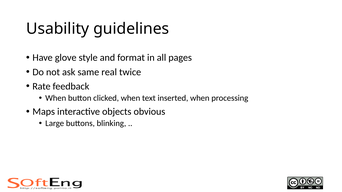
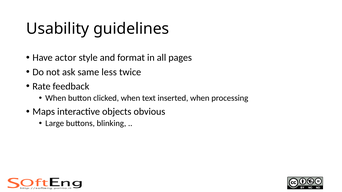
glove: glove -> actor (66, 58)
real: real -> less (109, 72)
